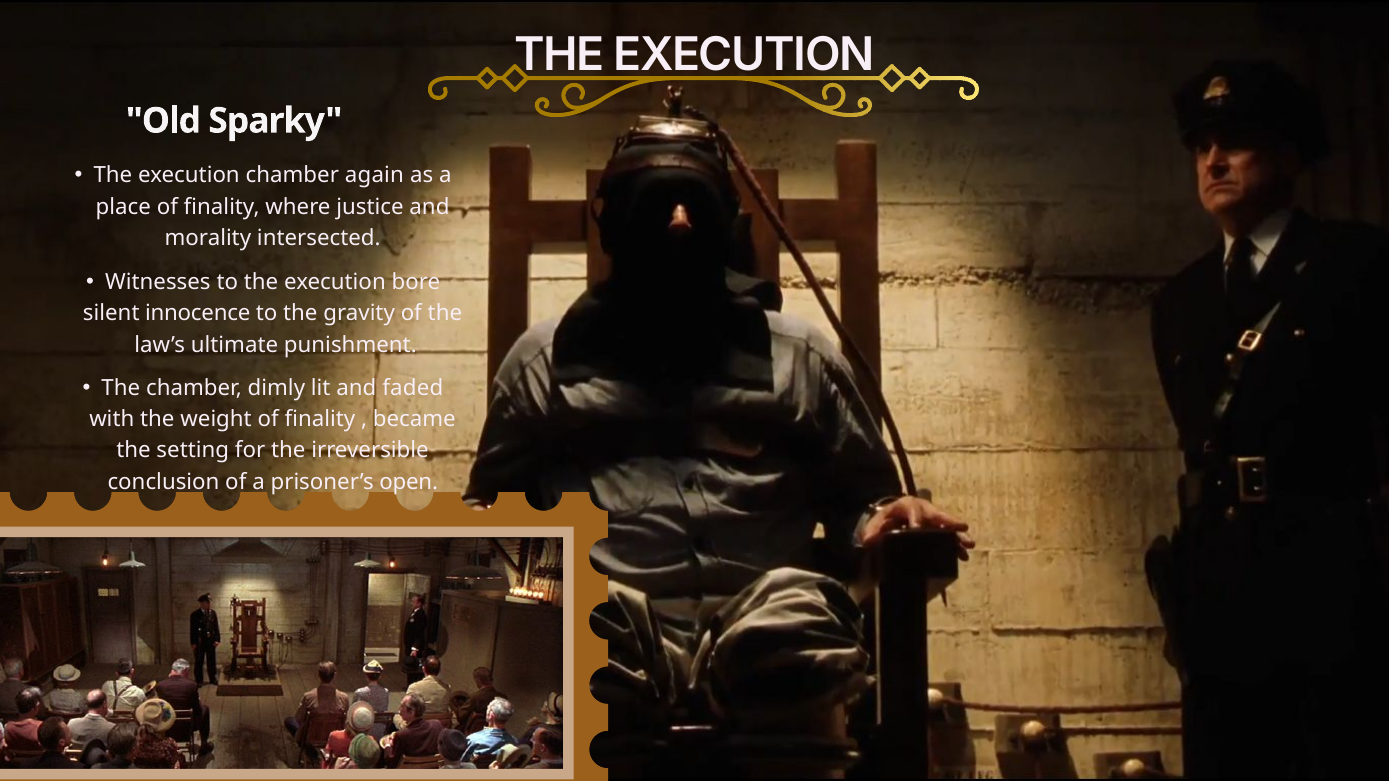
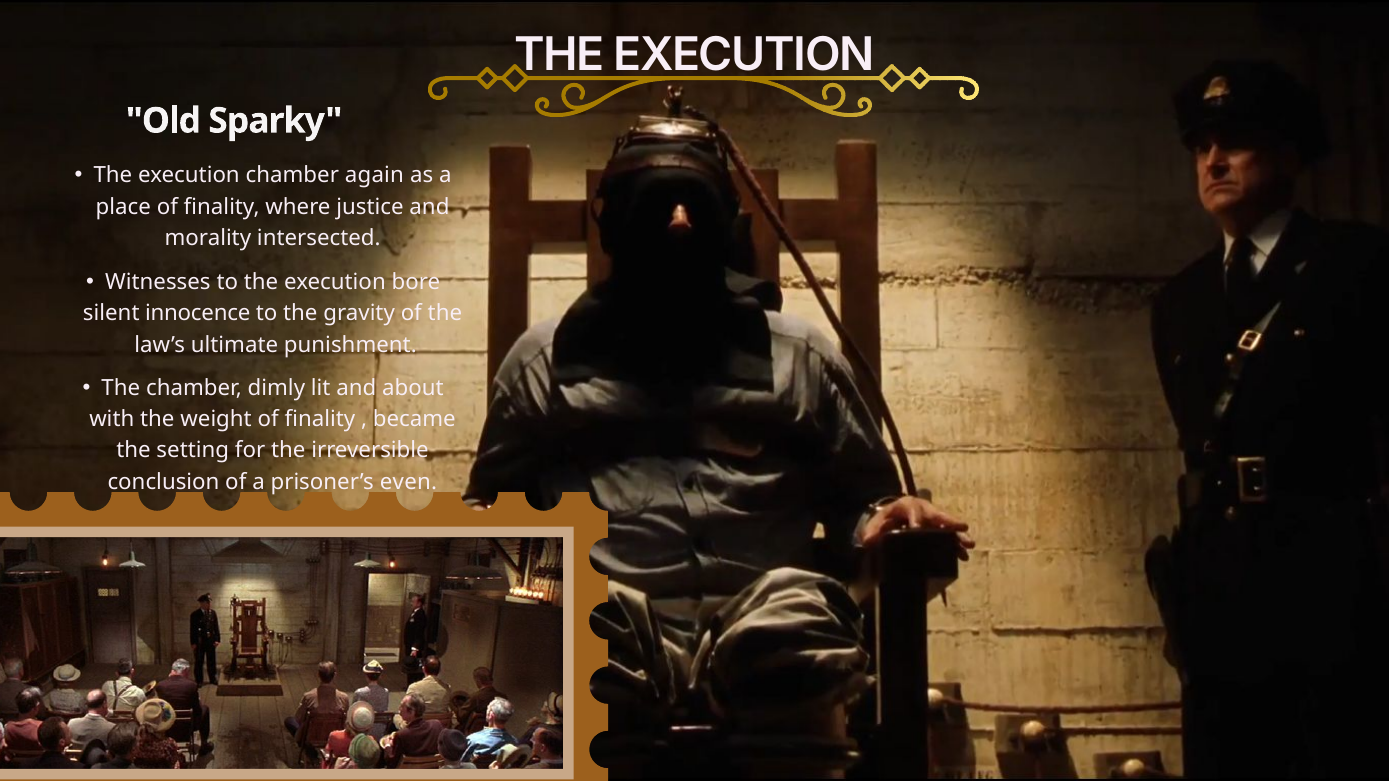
faded: faded -> about (413, 388)
open: open -> even (408, 482)
